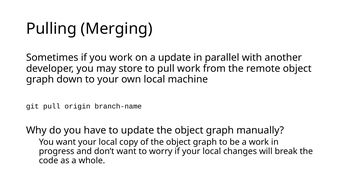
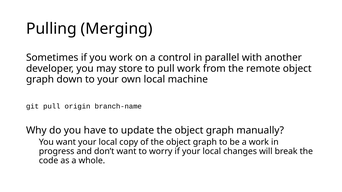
a update: update -> control (175, 58)
